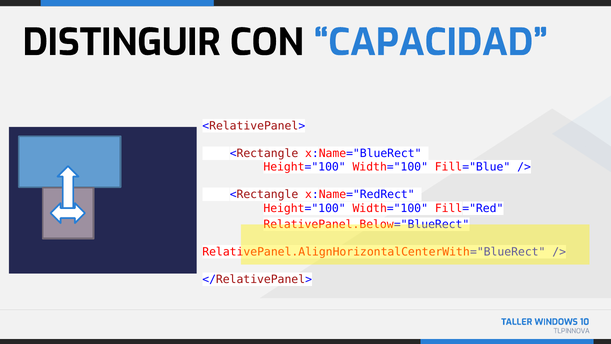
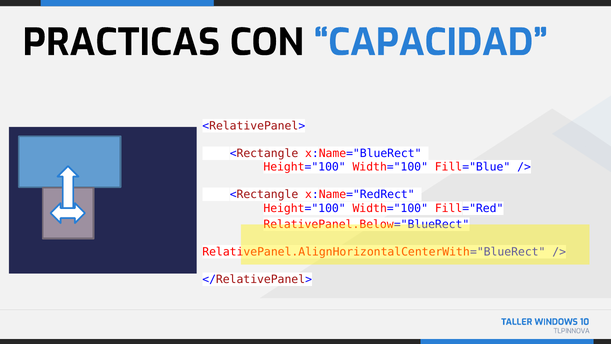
DISTINGUIR: DISTINGUIR -> PRACTICAS (121, 43)
